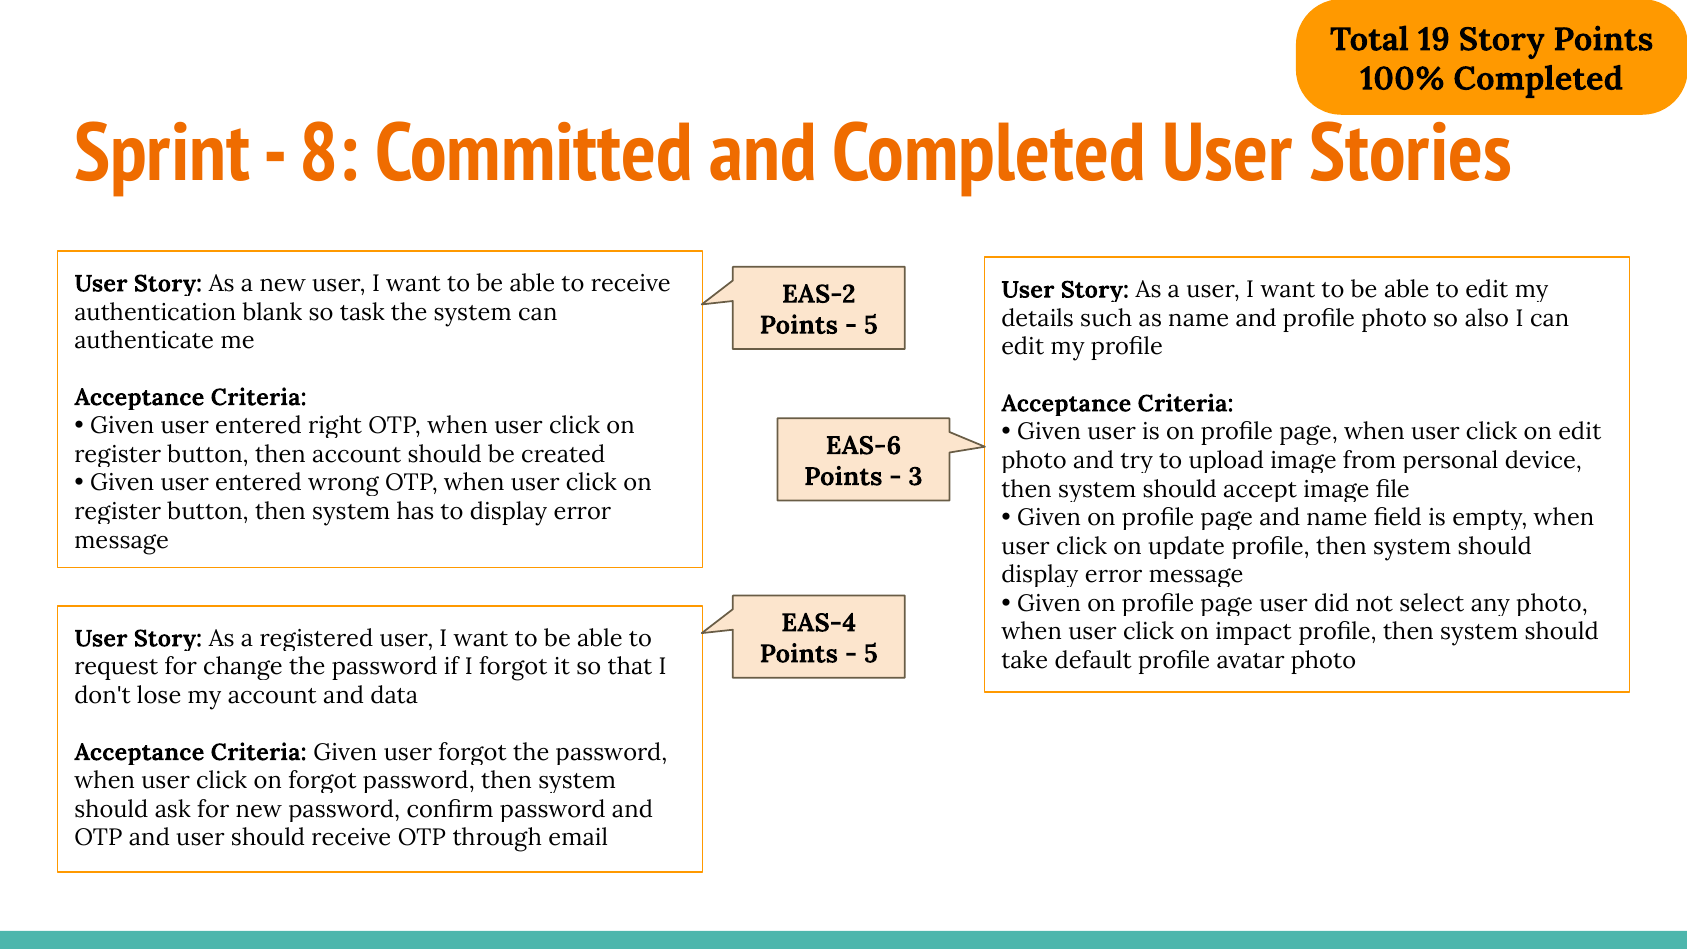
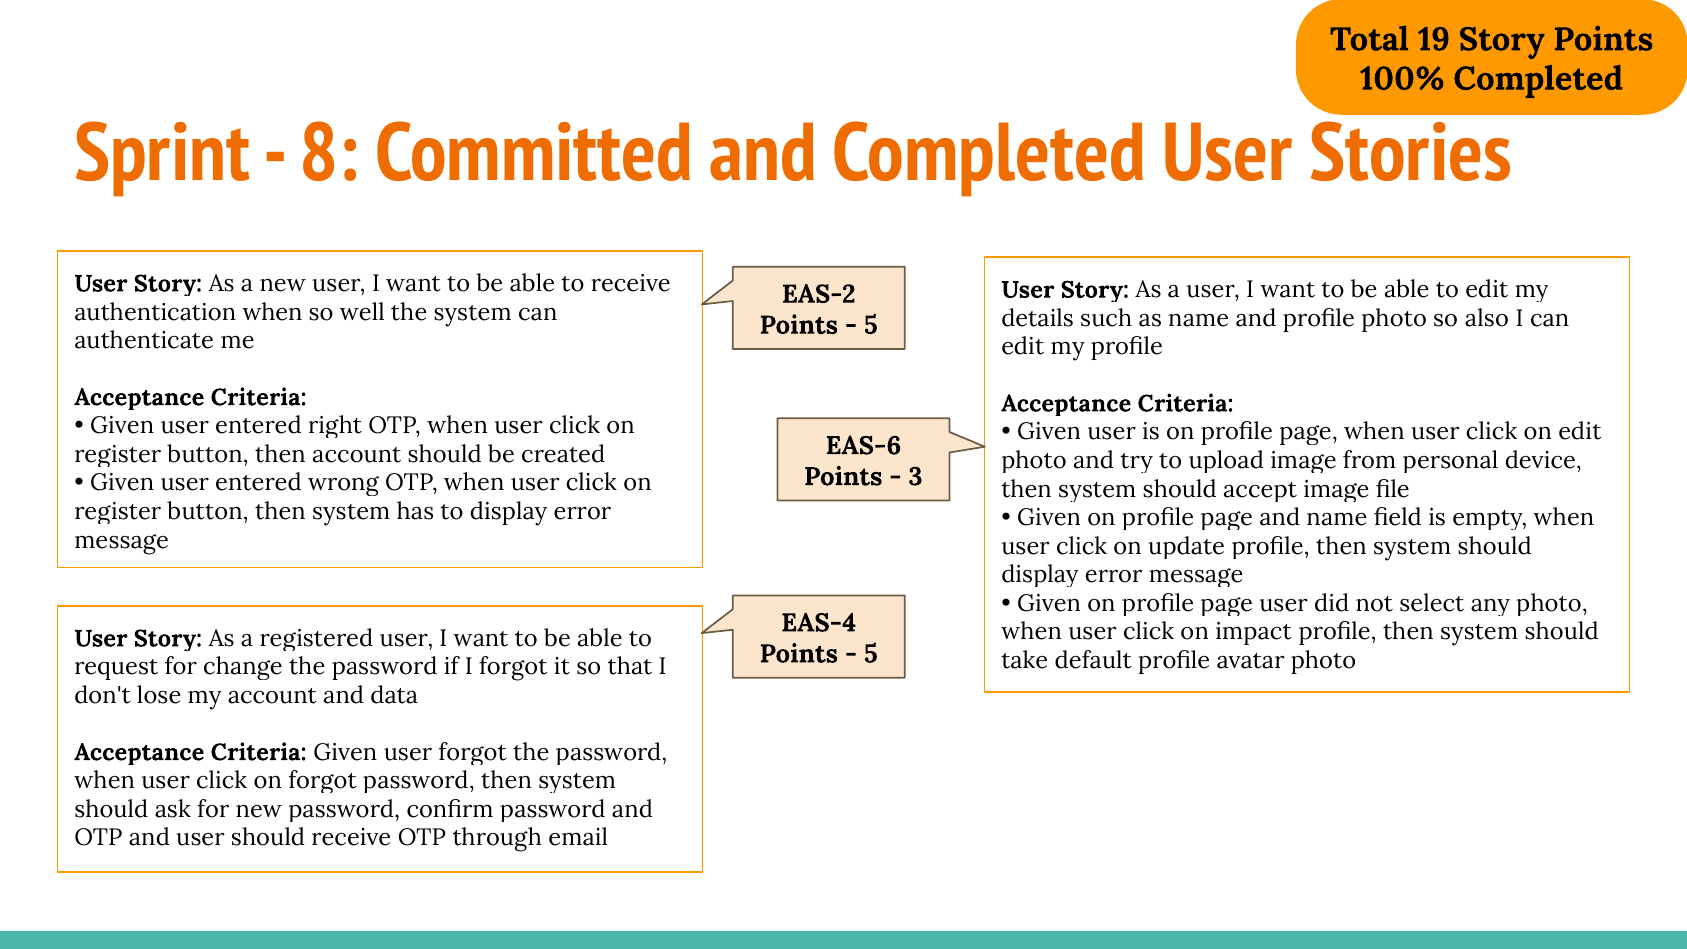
authentication blank: blank -> when (273, 312)
task: task -> well (362, 312)
